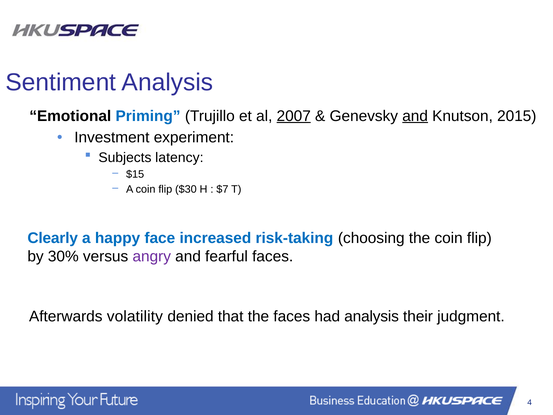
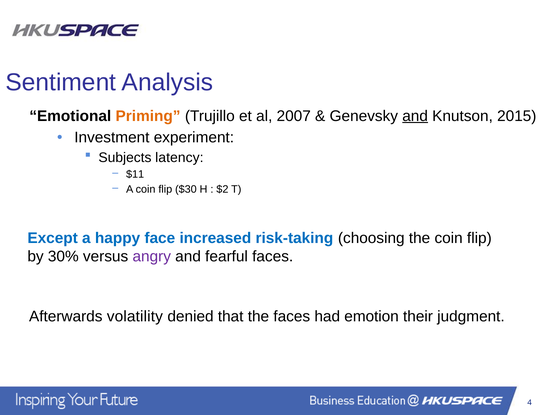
Priming colour: blue -> orange (148, 116)
2007 underline: present -> none (294, 116)
$15: $15 -> $11 (135, 174)
$7: $7 -> $2 (222, 189)
Clearly: Clearly -> Except (53, 238)
had analysis: analysis -> emotion (372, 316)
